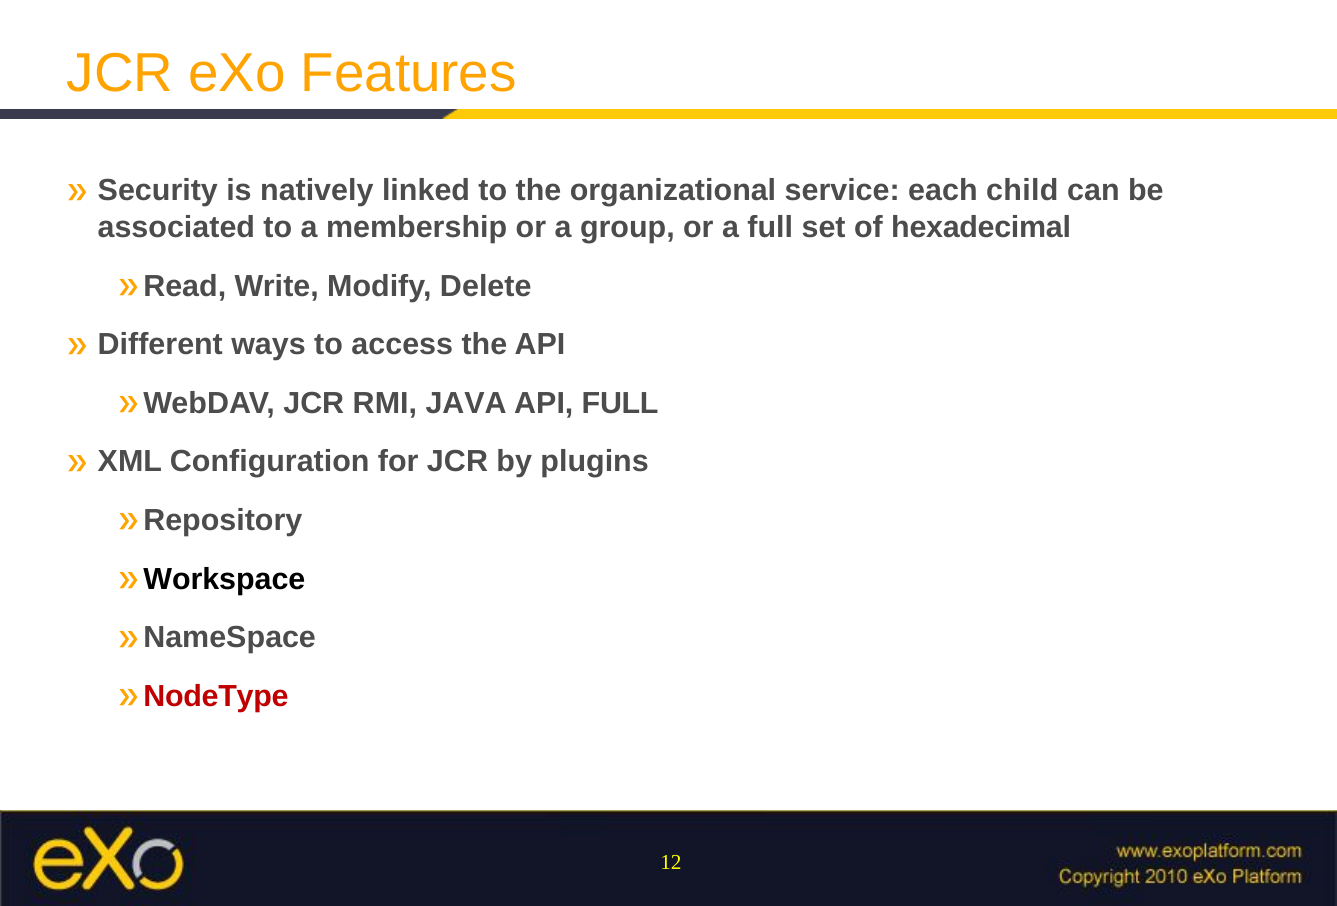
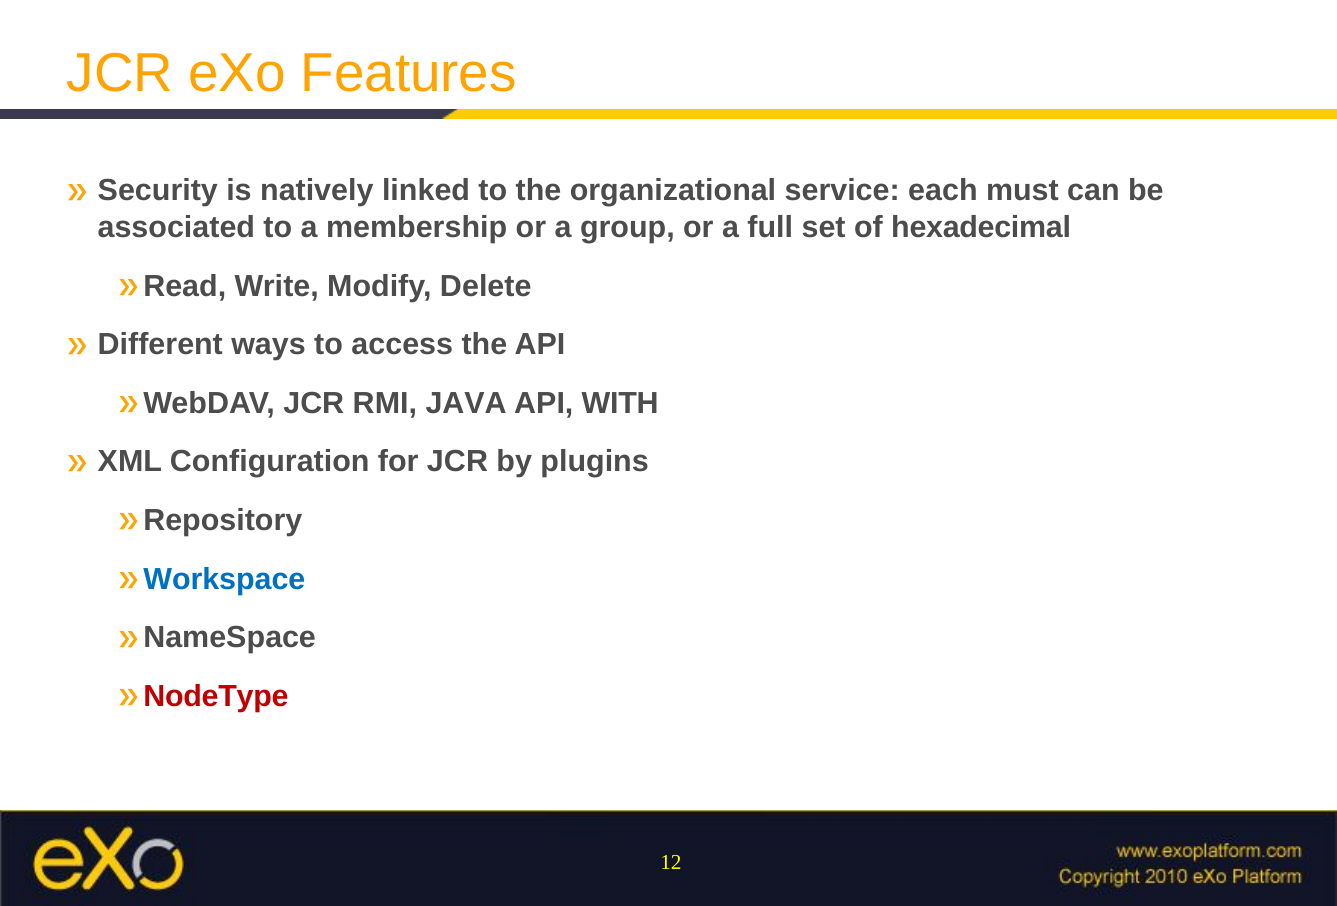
child: child -> must (1022, 191)
API FULL: FULL -> WITH (620, 403)
Workspace colour: black -> blue (224, 579)
